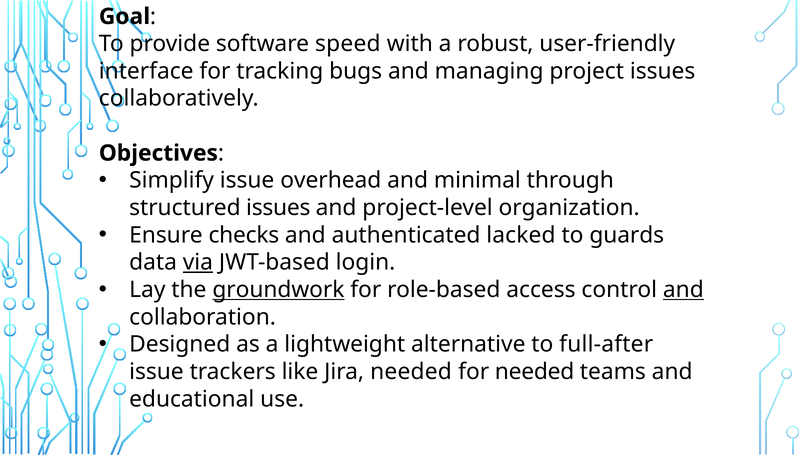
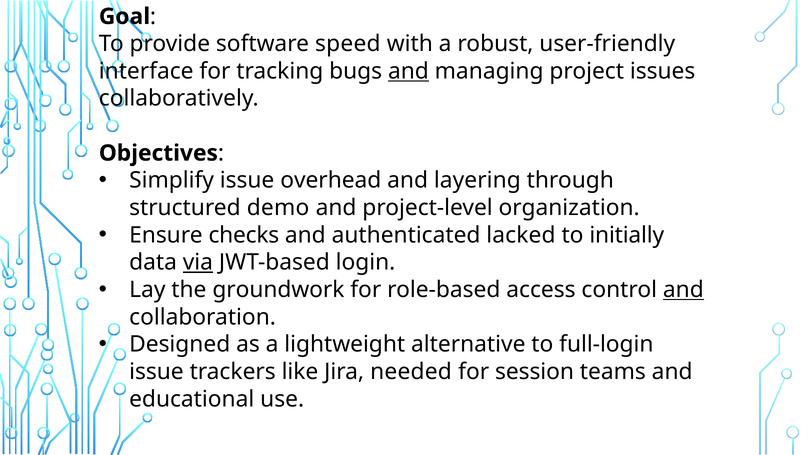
and underline: none -> present (408, 71)
minimal: minimal -> layering (477, 180)
structured issues: issues -> demo (278, 208)
guards: guards -> initially (627, 235)
groundwork underline: present -> none (278, 290)
full-after: full-after -> full-login (606, 344)
for needed: needed -> session (535, 372)
